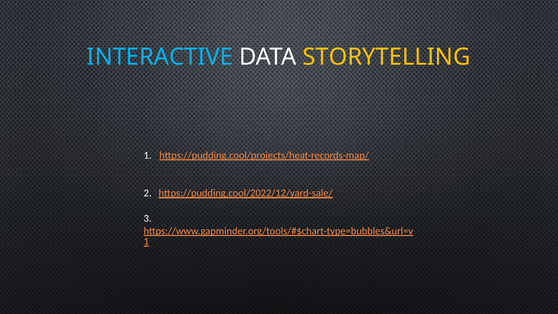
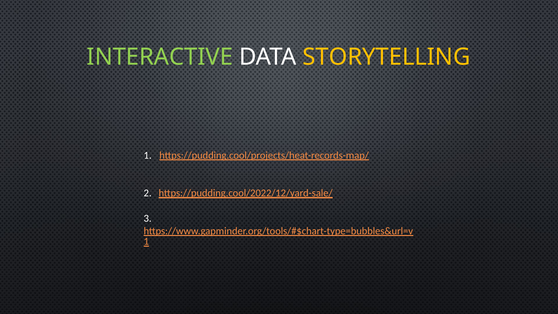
INTERACTIVE colour: light blue -> light green (160, 57)
